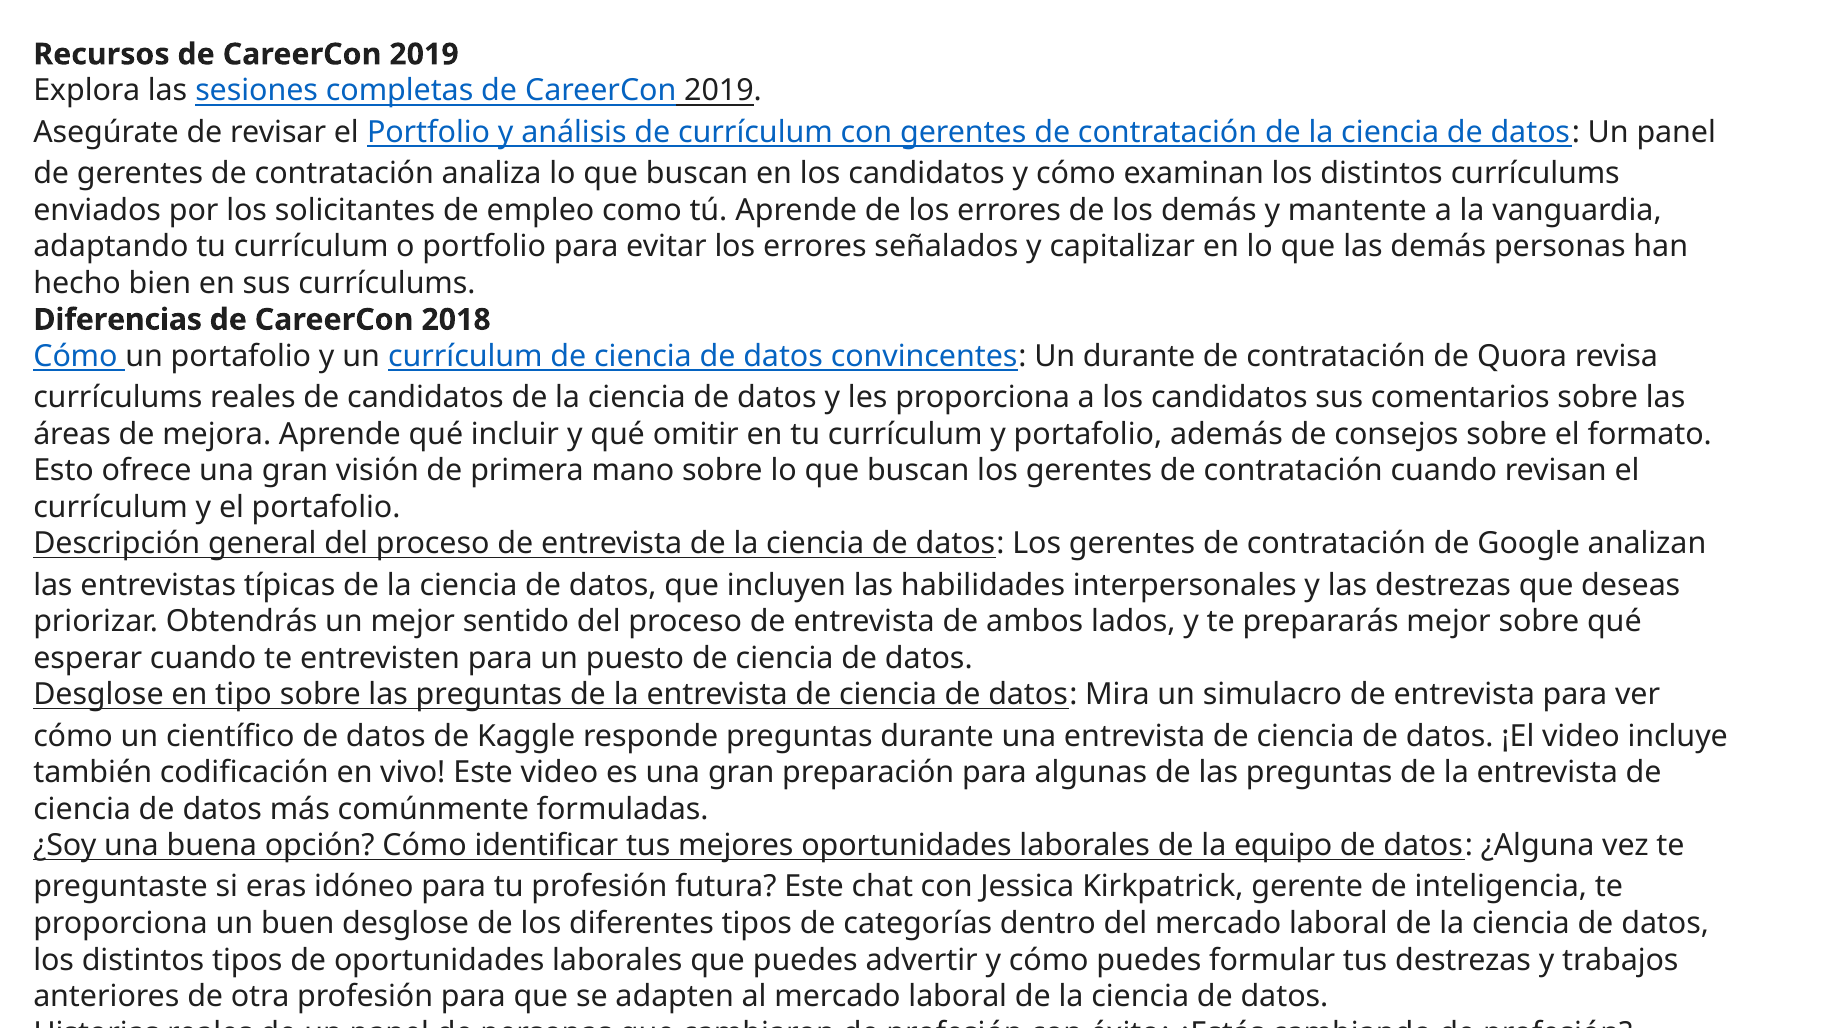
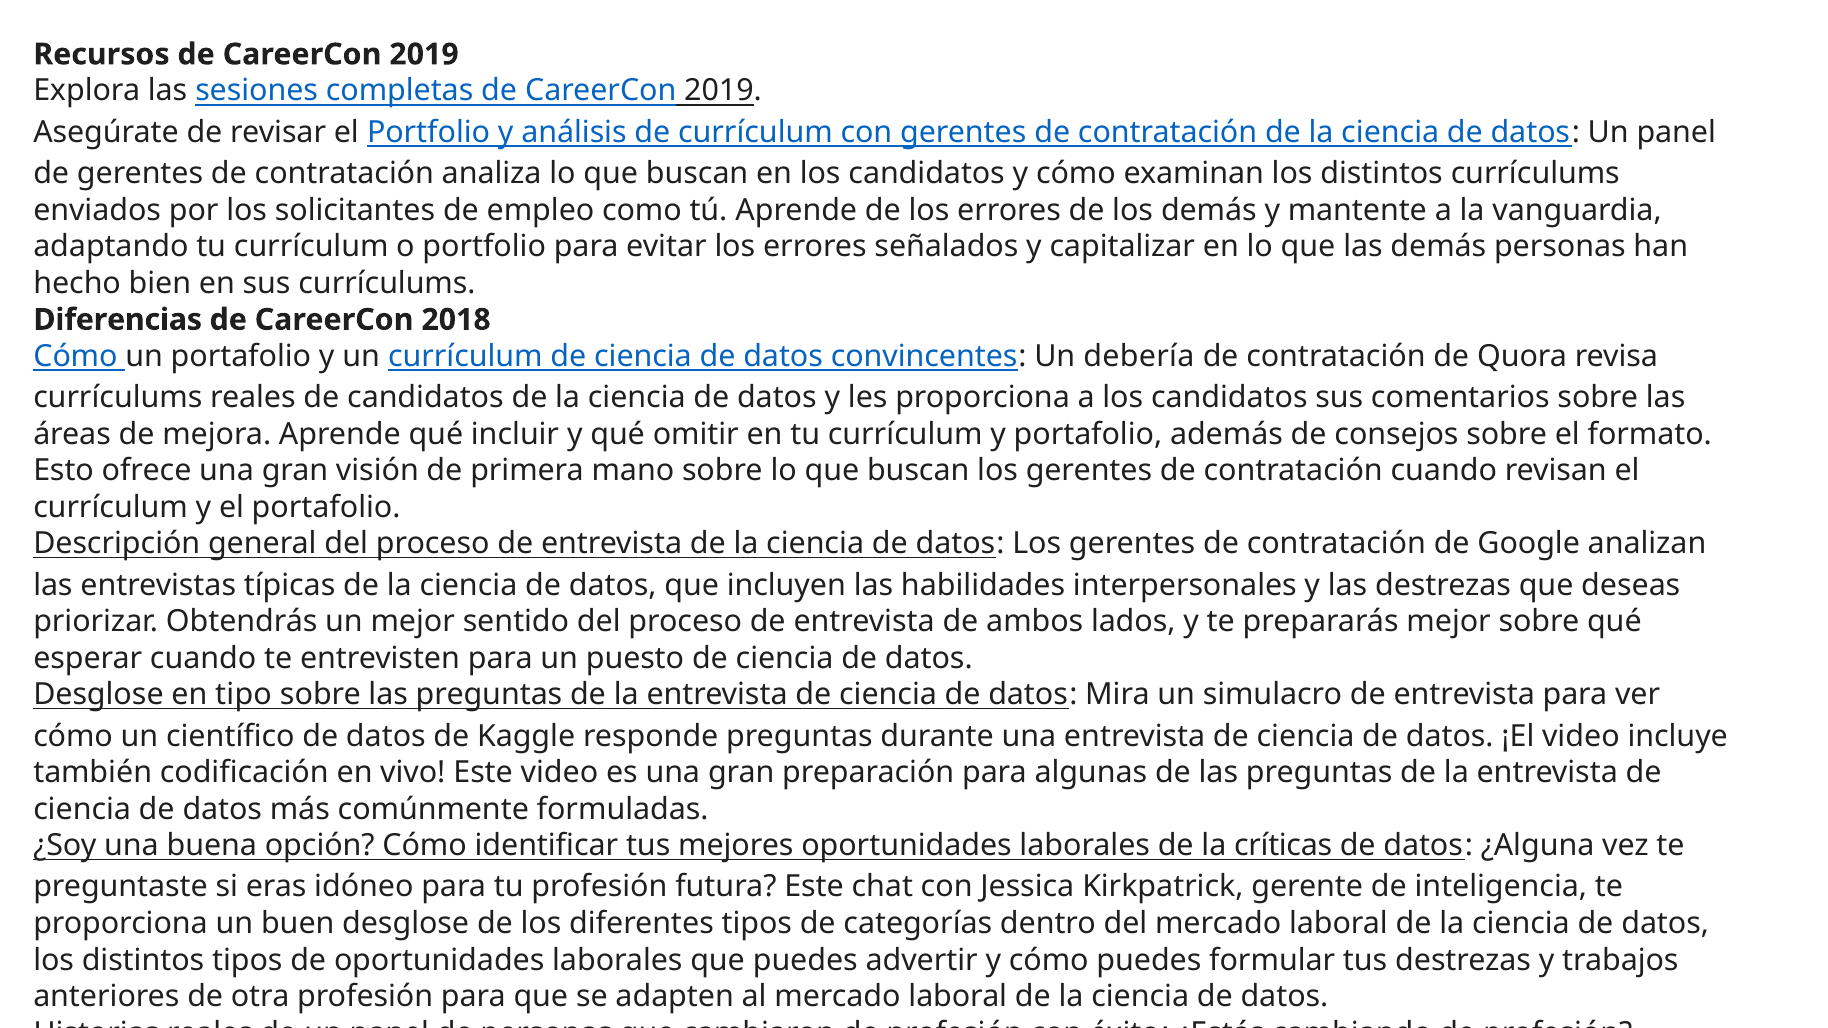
Un durante: durante -> debería (1139, 356)
equipo: equipo -> críticas (1283, 846)
